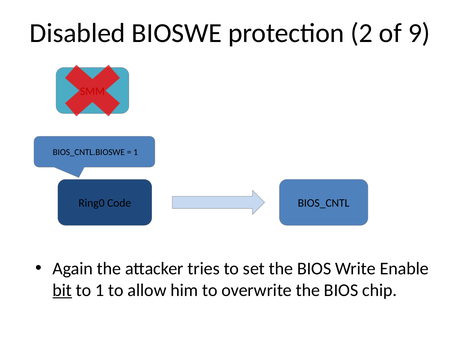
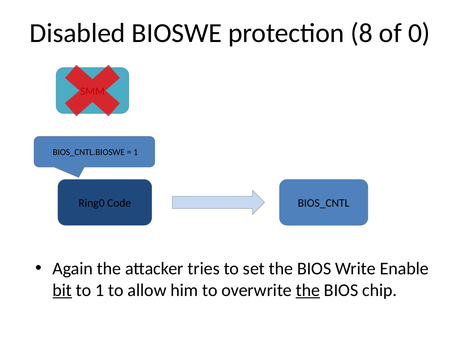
2: 2 -> 8 (362, 33)
9: 9 -> 0 (419, 33)
the underline: none -> present (308, 290)
